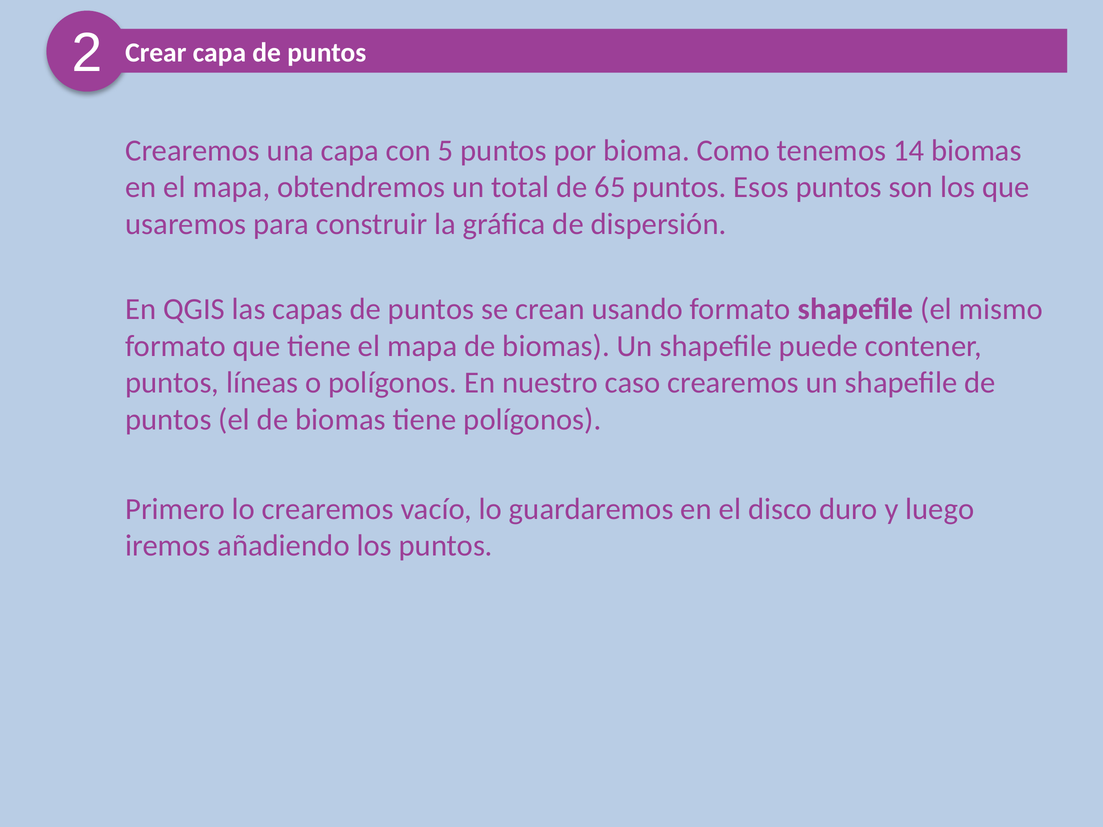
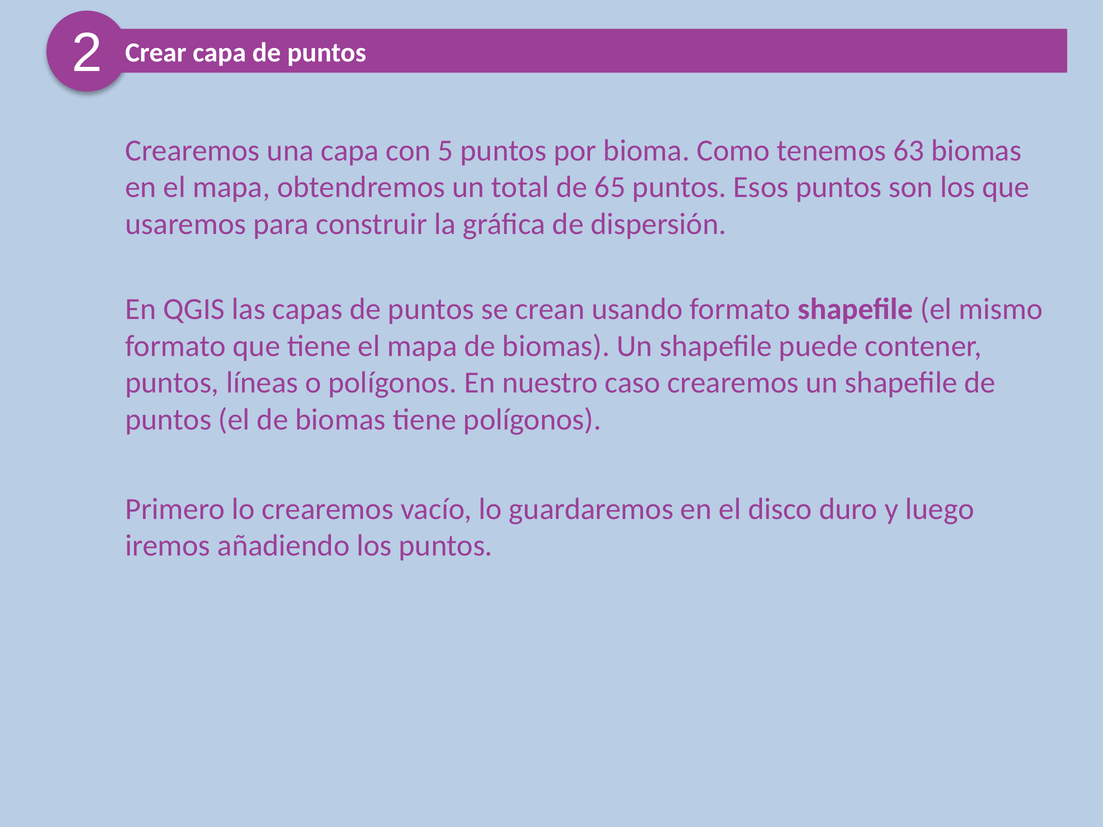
14: 14 -> 63 (909, 151)
